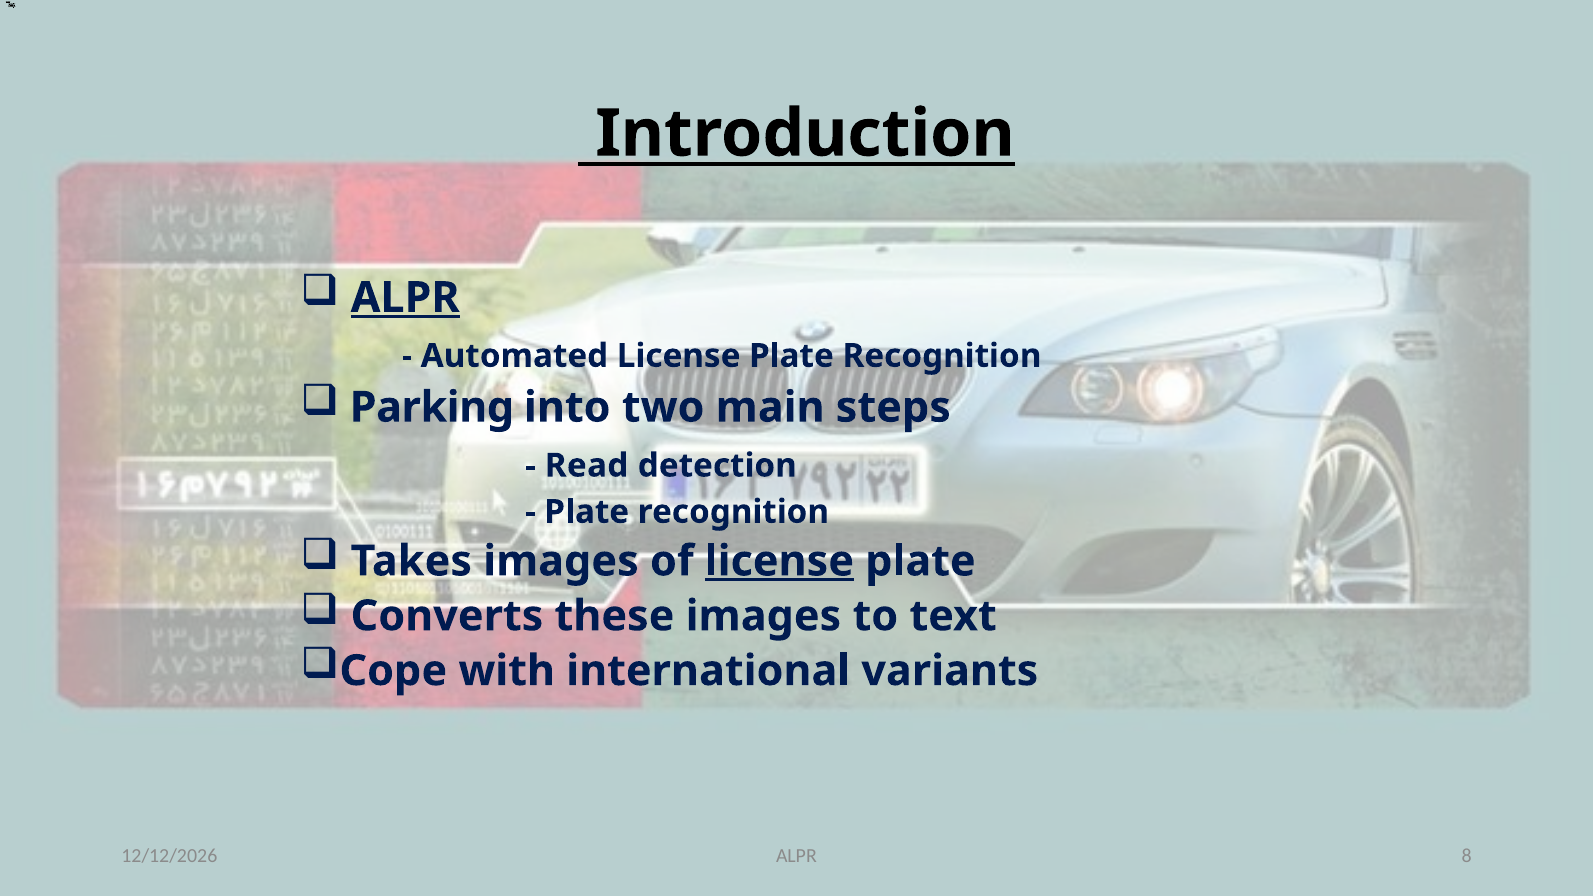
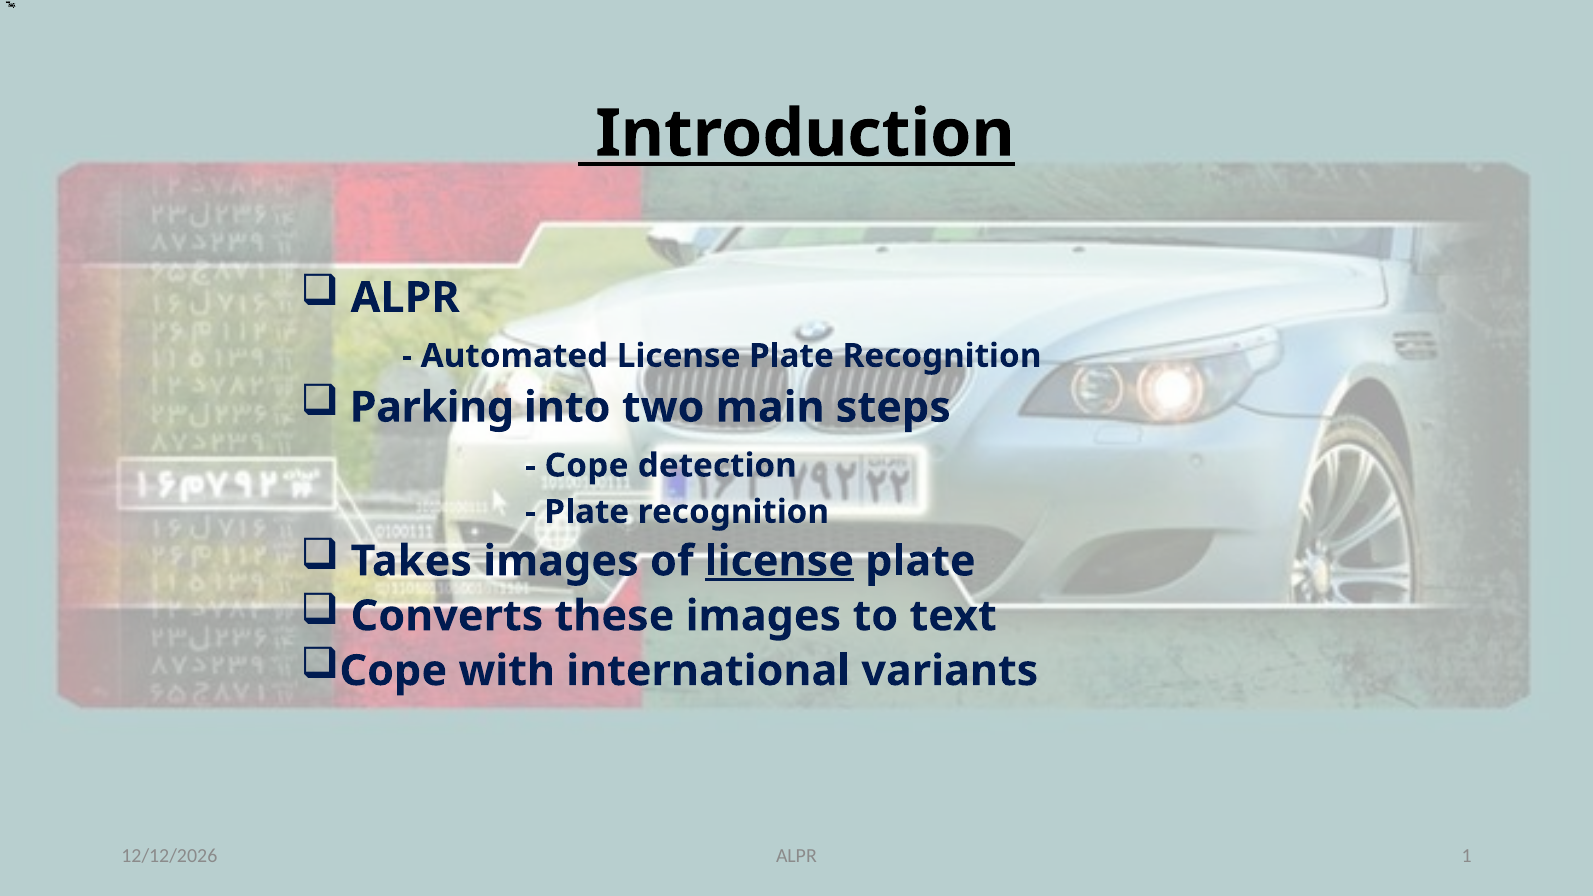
ALPR underline: present -> none (405, 298)
Read: Read -> Cope (587, 466)
8: 8 -> 1 (1467, 856)
